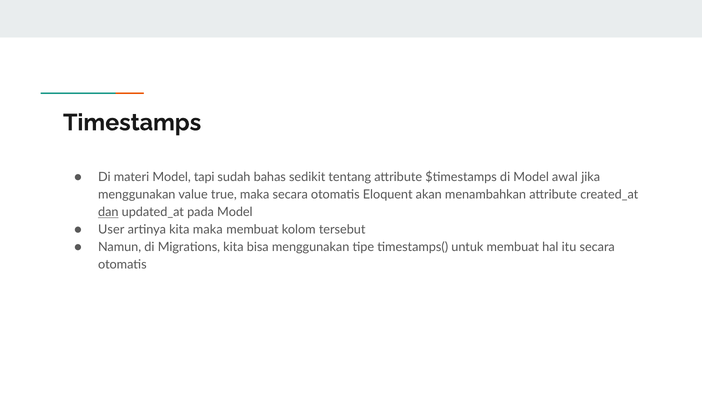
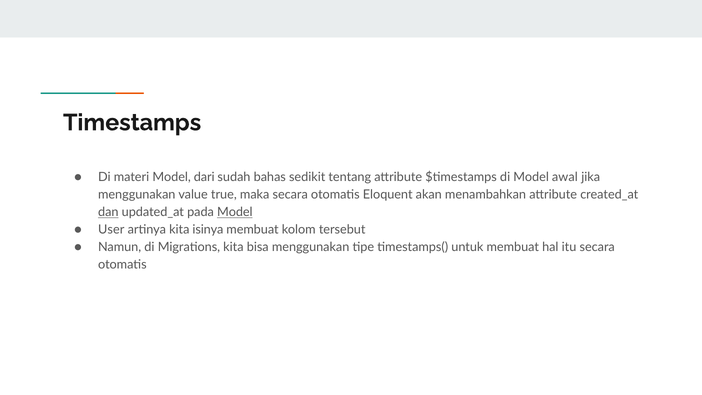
tapi: tapi -> dari (204, 177)
Model underline: none -> present (235, 212)
kita maka: maka -> isinya (208, 230)
